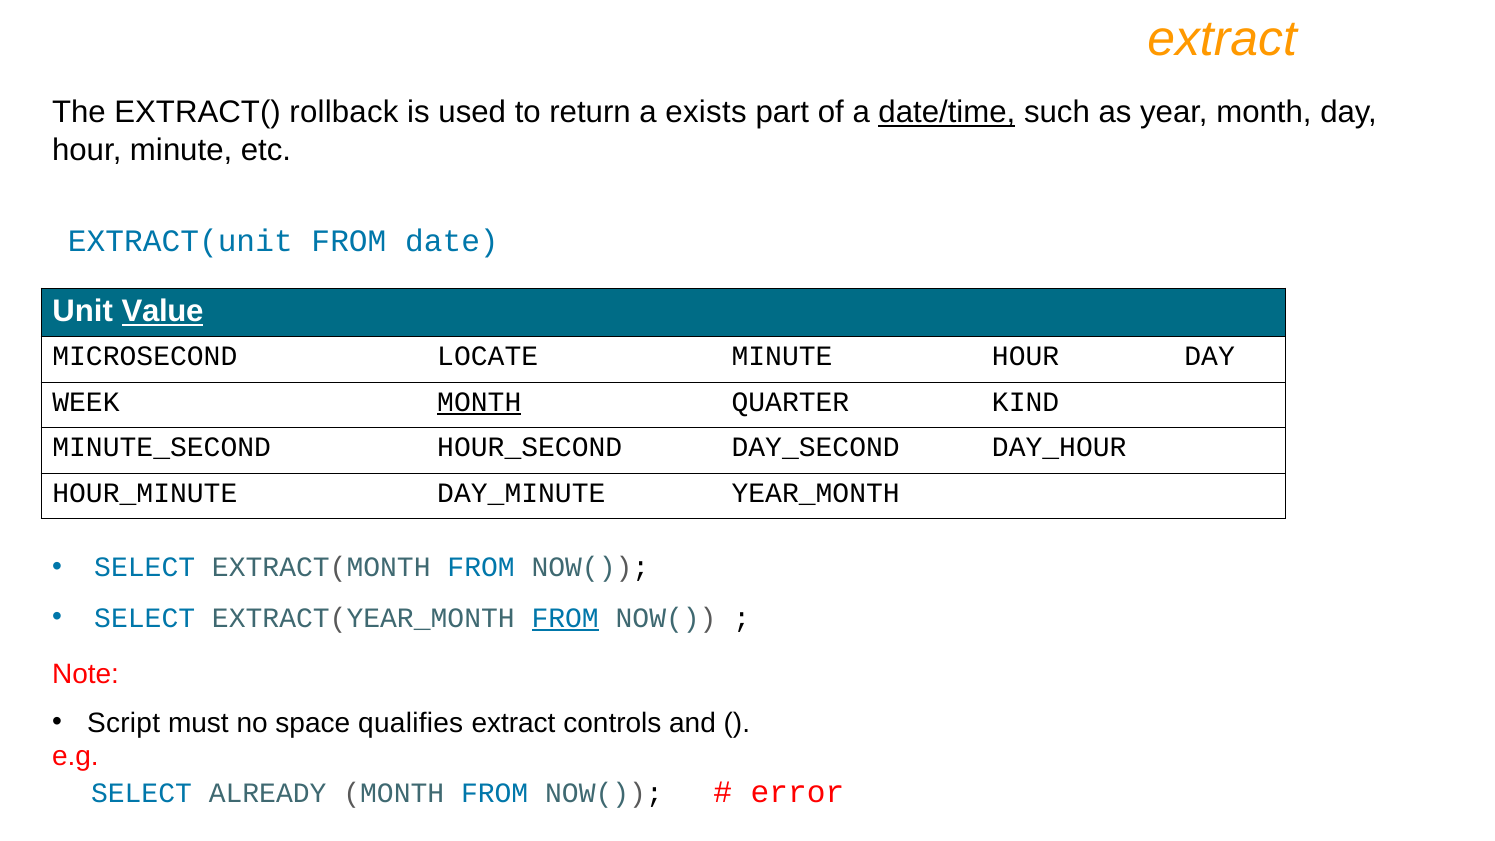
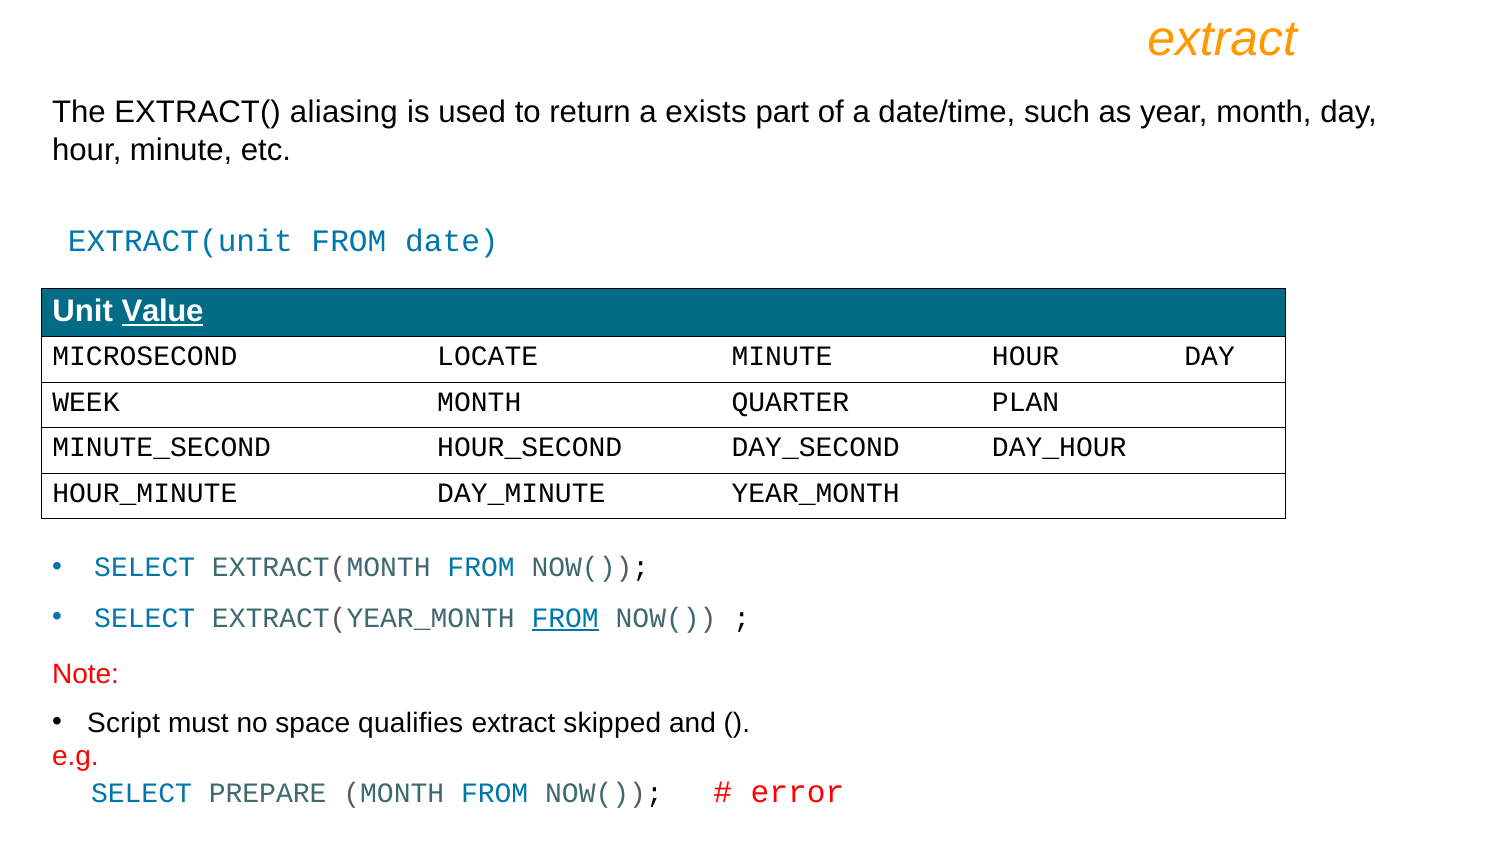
rollback: rollback -> aliasing (344, 113)
date/time underline: present -> none (947, 113)
MONTH underline: present -> none (479, 402)
KIND: KIND -> PLAN (1026, 402)
controls: controls -> skipped (612, 723)
ALREADY: ALREADY -> PREPARE (268, 793)
